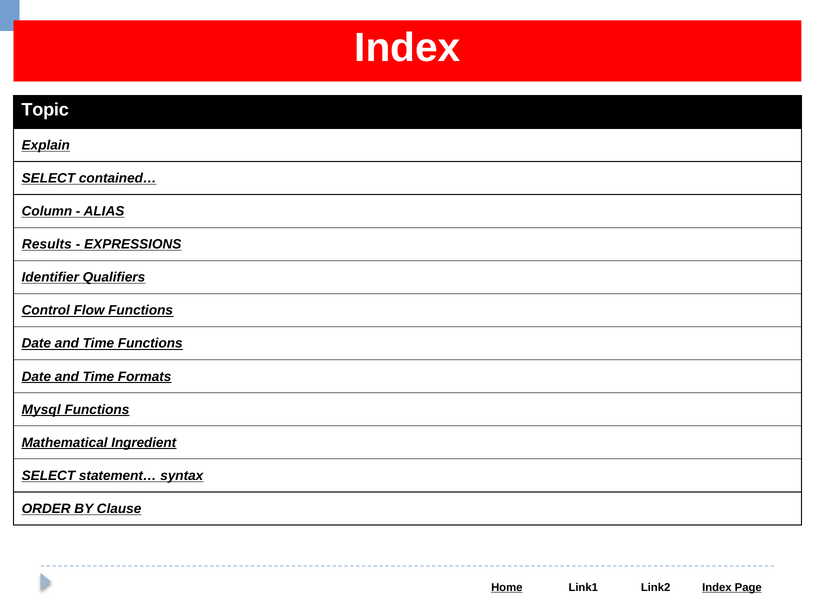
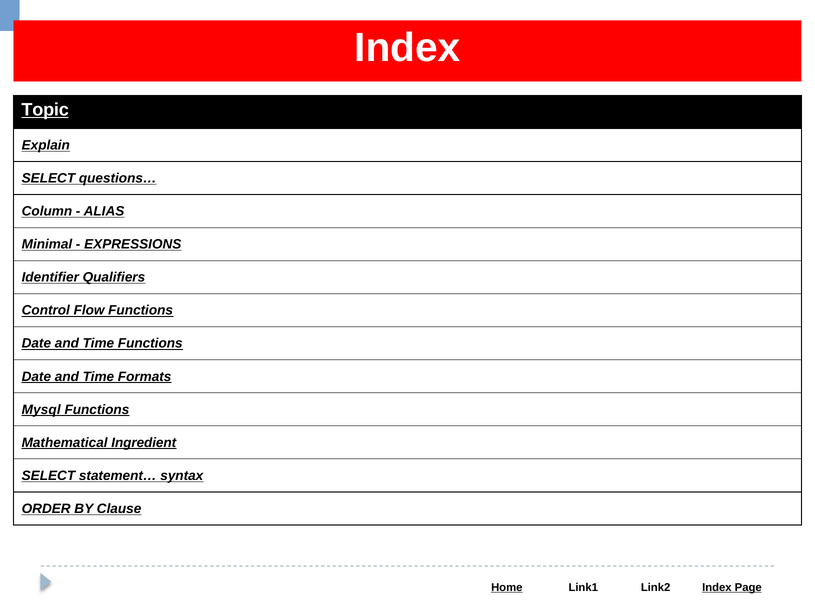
Topic underline: none -> present (45, 110)
contained…: contained… -> questions… (118, 178)
Results: Results -> Minimal (47, 245)
